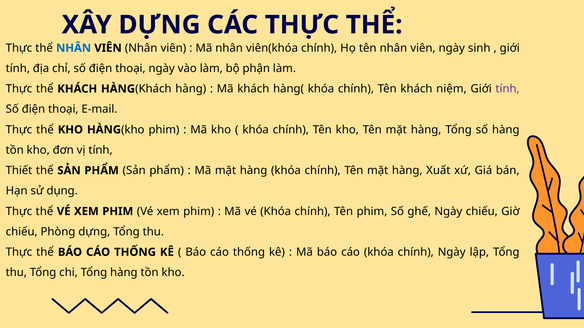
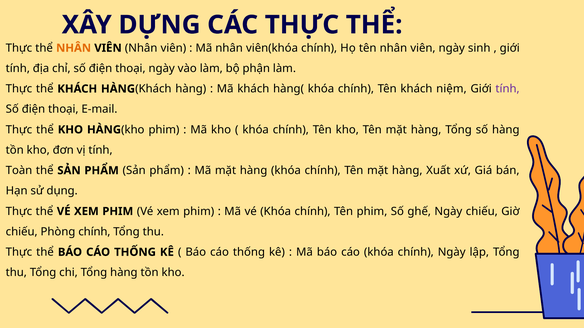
NHÂN colour: blue -> orange (74, 48)
Thiết: Thiết -> Toàn (19, 171)
Phòng dựng: dựng -> chính (94, 232)
